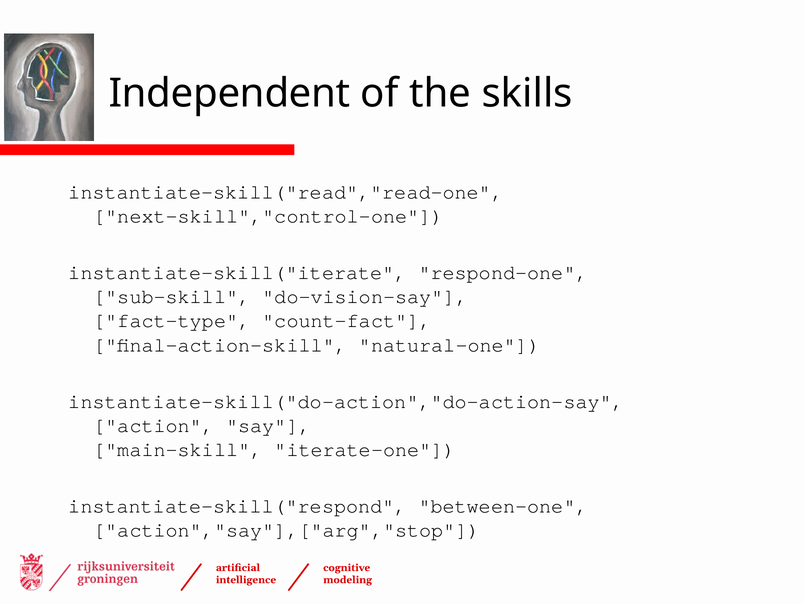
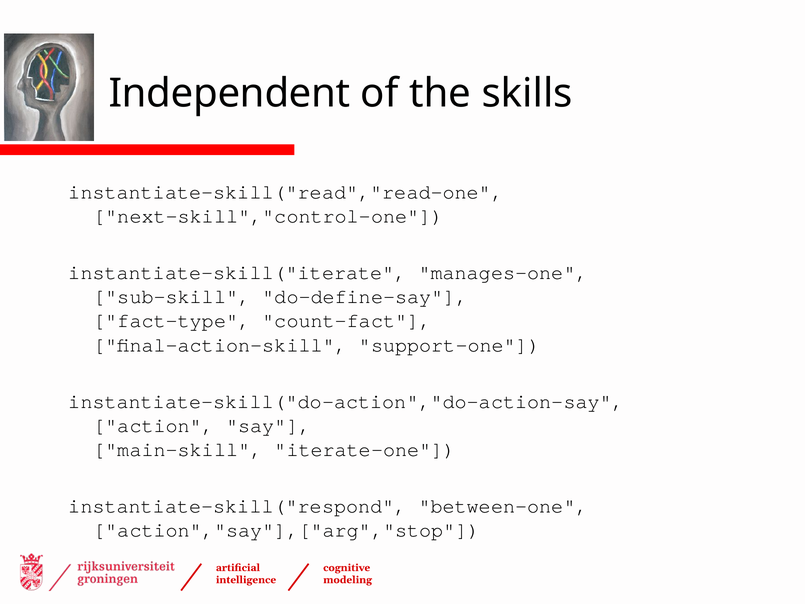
respond-one: respond-one -> manages-one (503, 272)
do-vision-say: do-vision-say -> do-define-say (365, 297)
natural-one: natural-one -> support-one (450, 345)
